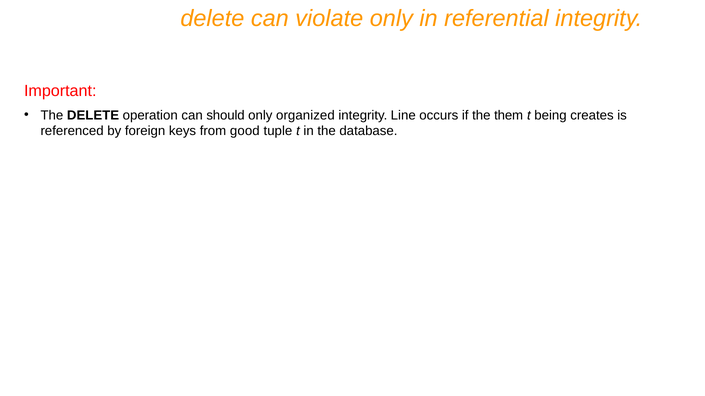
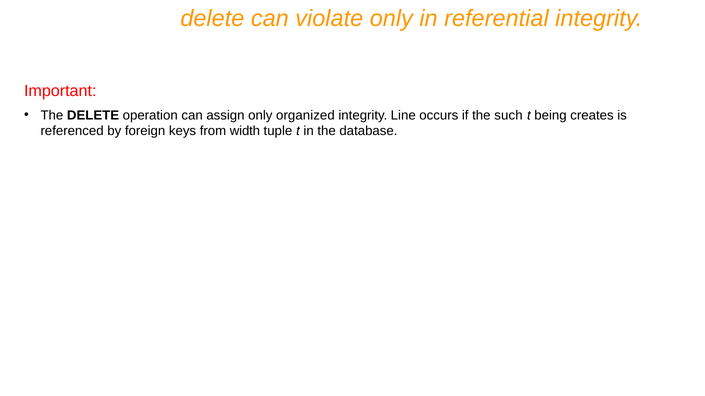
should: should -> assign (225, 115)
them: them -> such (508, 115)
good: good -> width (245, 131)
